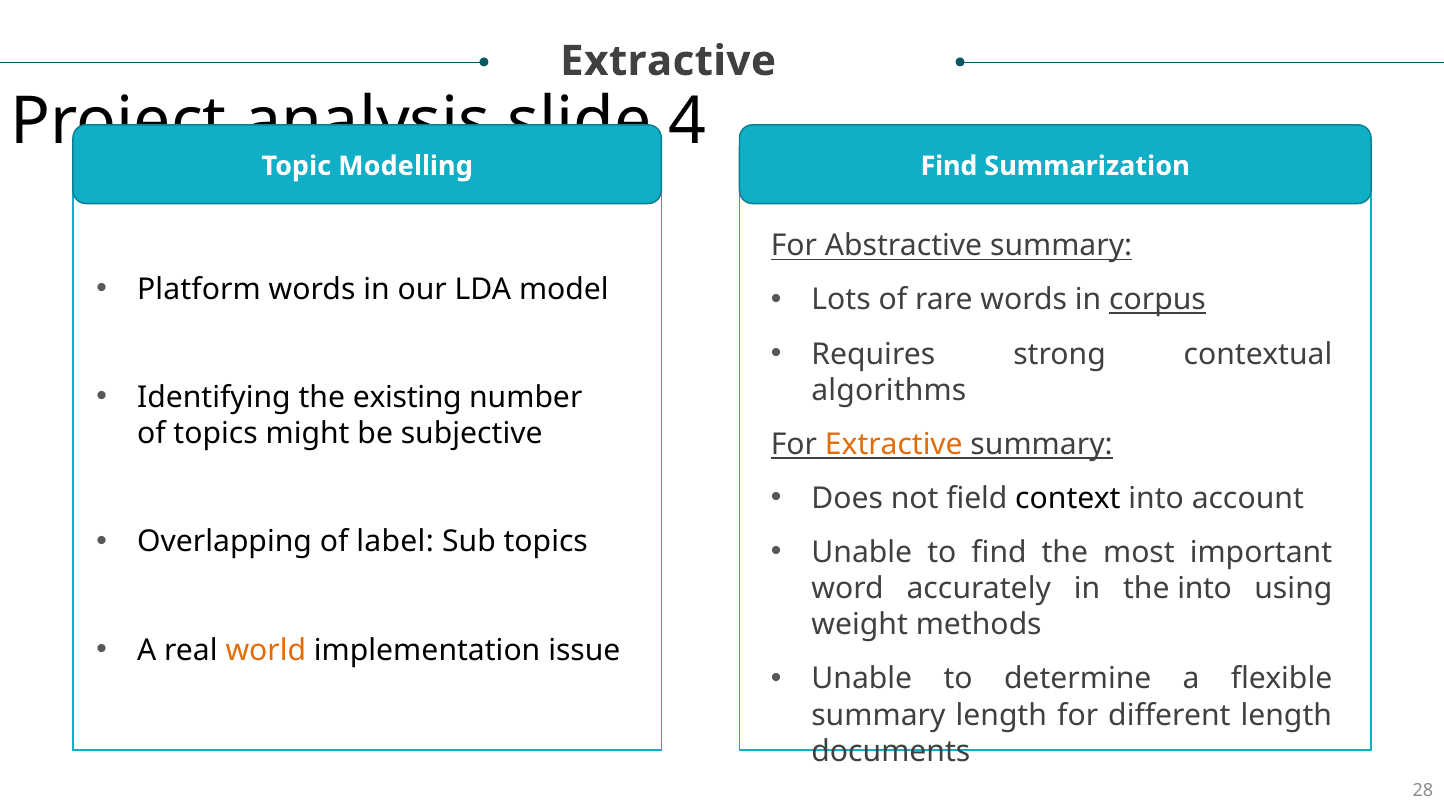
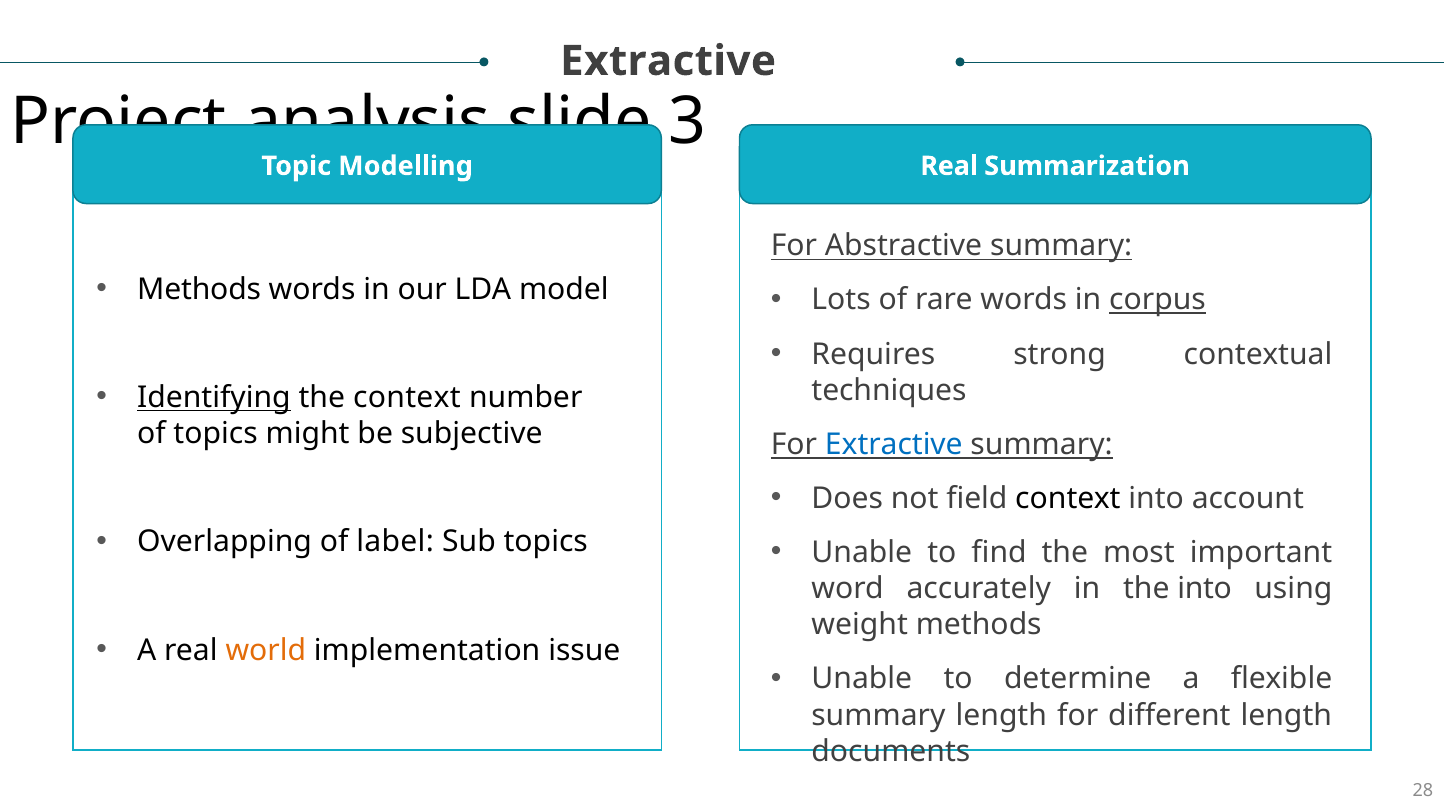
4: 4 -> 3 (687, 121)
Modelling Find: Find -> Real (949, 166)
Platform: Platform -> Methods (199, 289)
Identifying underline: none -> present (214, 398)
the existing: existing -> context (407, 398)
algorithms: algorithms -> techniques (889, 390)
Extractive colour: orange -> blue (894, 445)
